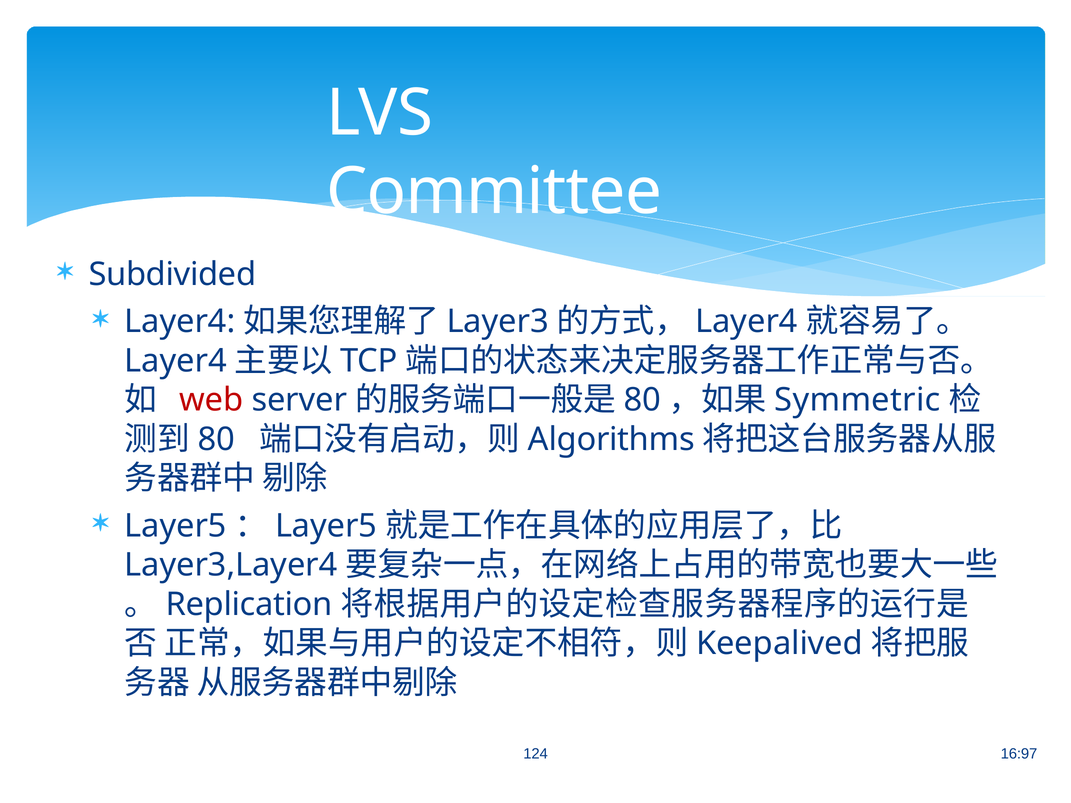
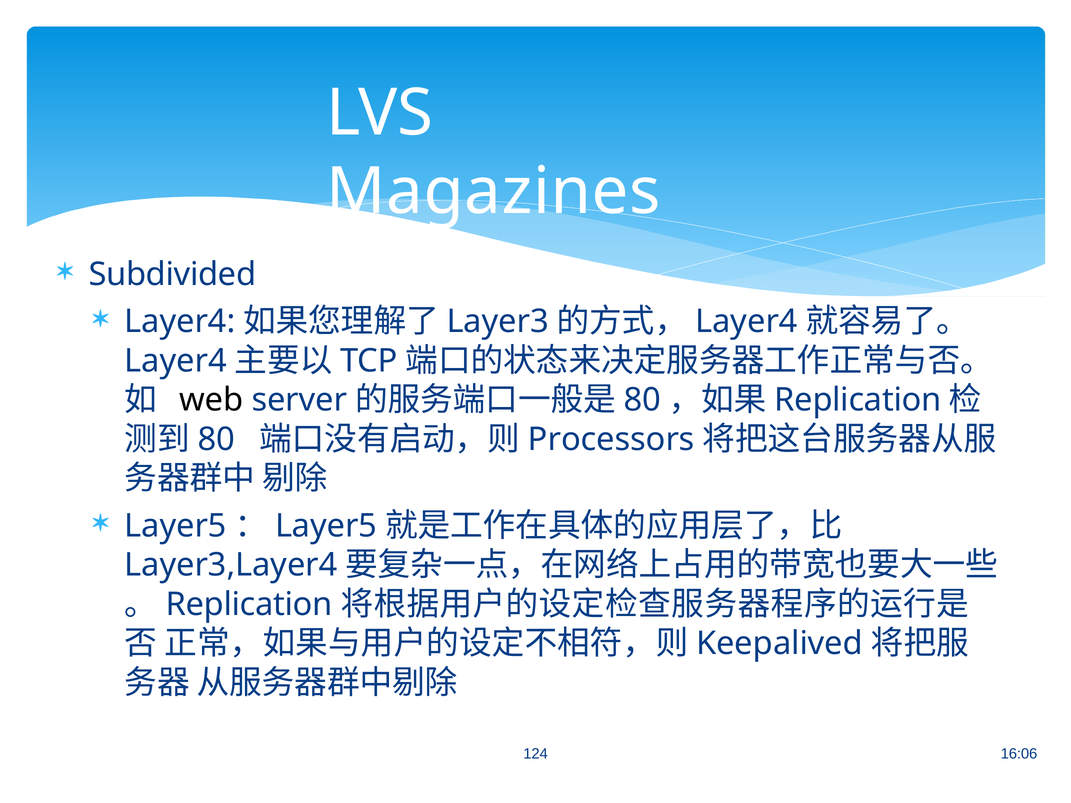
Committee: Committee -> Magazines (493, 192)
web colour: red -> black (211, 400)
Symmetric: Symmetric -> Replication (858, 400)
Algorithms: Algorithms -> Processors (611, 440)
16:97: 16:97 -> 16:06 (1019, 754)
